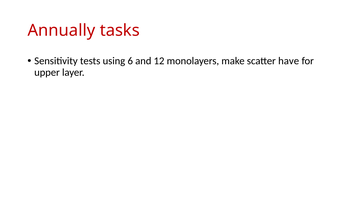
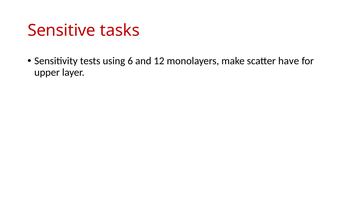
Annually: Annually -> Sensitive (62, 30)
